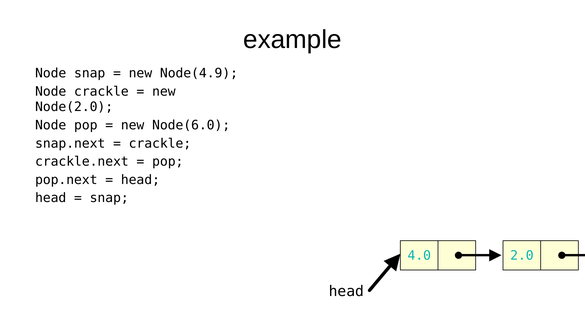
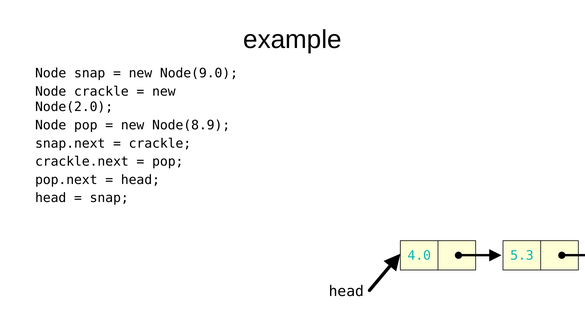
Node(4.9: Node(4.9 -> Node(9.0 (199, 73)
Node(6.0: Node(6.0 -> Node(8.9 (191, 125)
2.0: 2.0 -> 5.3 (522, 256)
